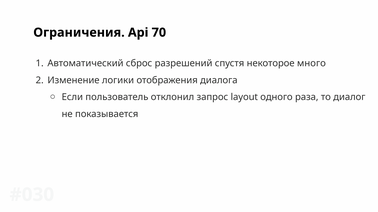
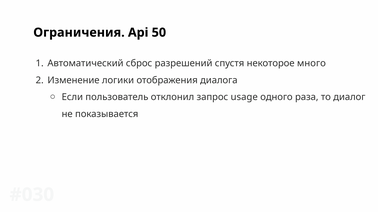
70: 70 -> 50 (159, 33)
layout: layout -> usage (244, 97)
